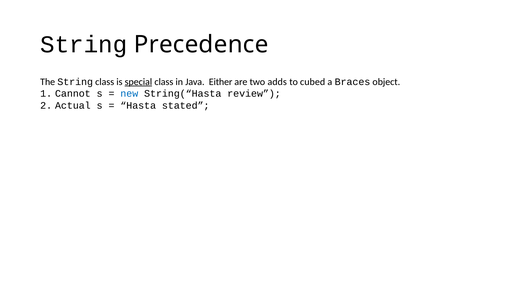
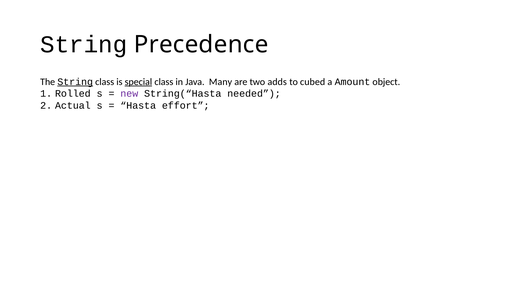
String underline: none -> present (75, 82)
Either: Either -> Many (221, 82)
Braces: Braces -> Amount (352, 82)
Cannot: Cannot -> Rolled (73, 94)
new colour: blue -> purple (129, 94)
review: review -> needed (254, 94)
stated: stated -> effort (186, 106)
